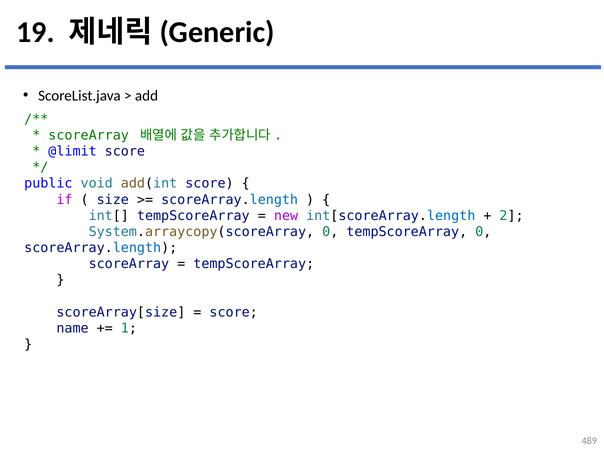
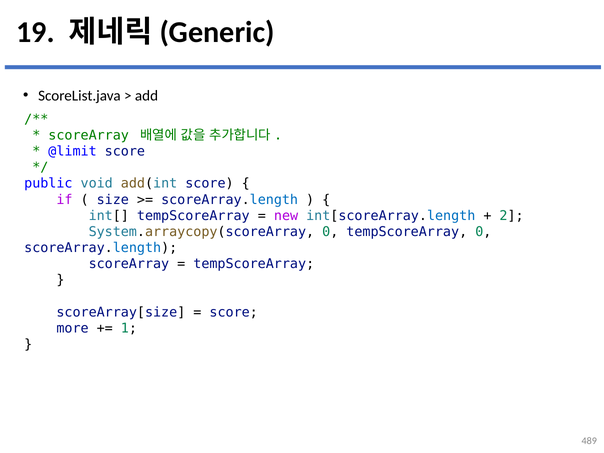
name: name -> more (73, 328)
